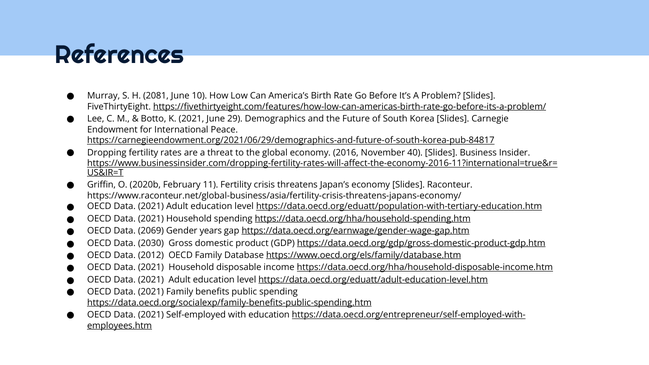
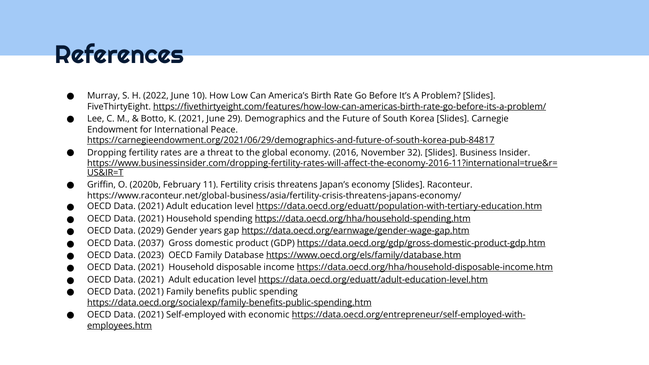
2081: 2081 -> 2022 (156, 96)
40: 40 -> 32 (415, 153)
2069: 2069 -> 2029 (151, 231)
2030: 2030 -> 2037 (151, 243)
2012: 2012 -> 2023 (151, 255)
with education: education -> economic (269, 315)
